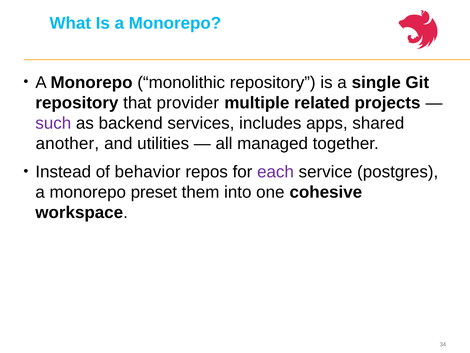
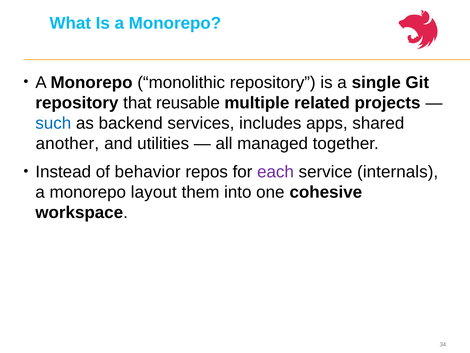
provider: provider -> reusable (188, 103)
such colour: purple -> blue (53, 123)
postgres: postgres -> internals (398, 172)
preset: preset -> layout (154, 192)
